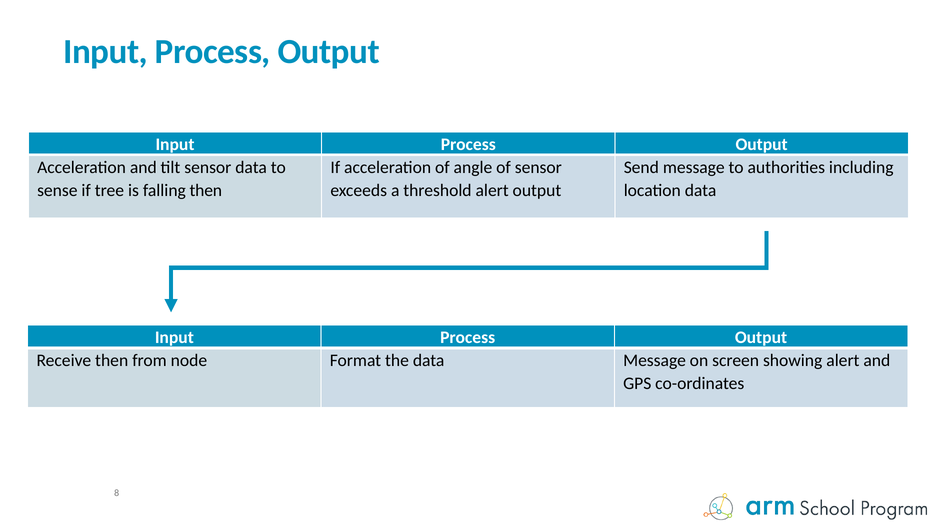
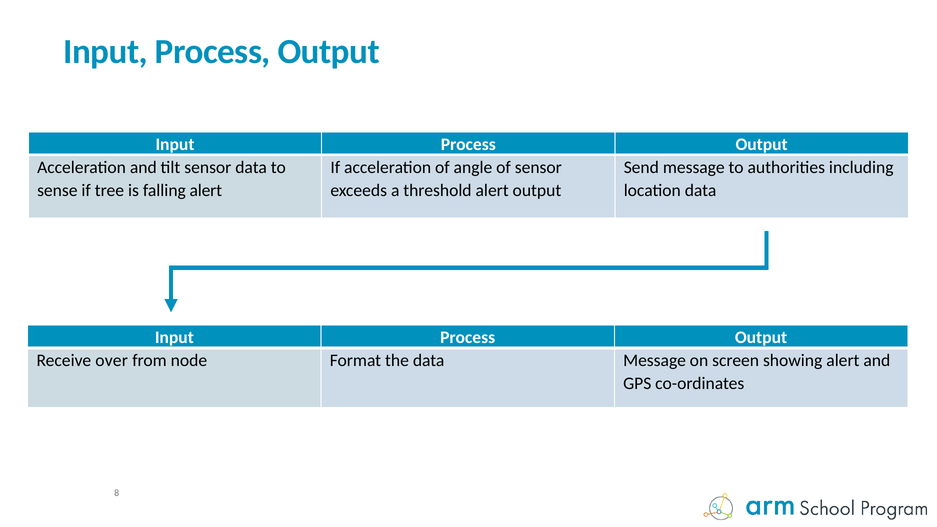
falling then: then -> alert (206, 190)
Receive then: then -> over (112, 360)
